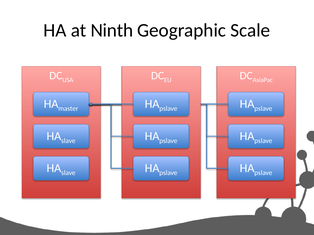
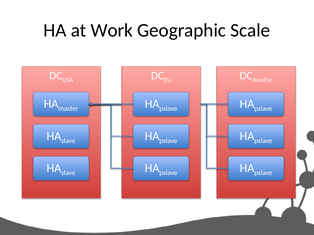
Ninth: Ninth -> Work (112, 30)
